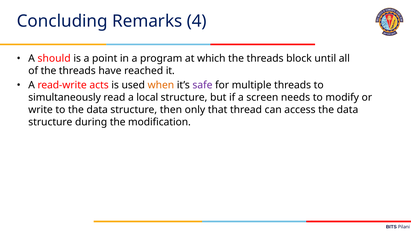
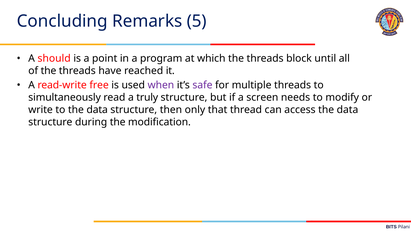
4: 4 -> 5 (197, 21)
acts: acts -> free (99, 85)
when colour: orange -> purple (161, 85)
local: local -> truly (147, 98)
